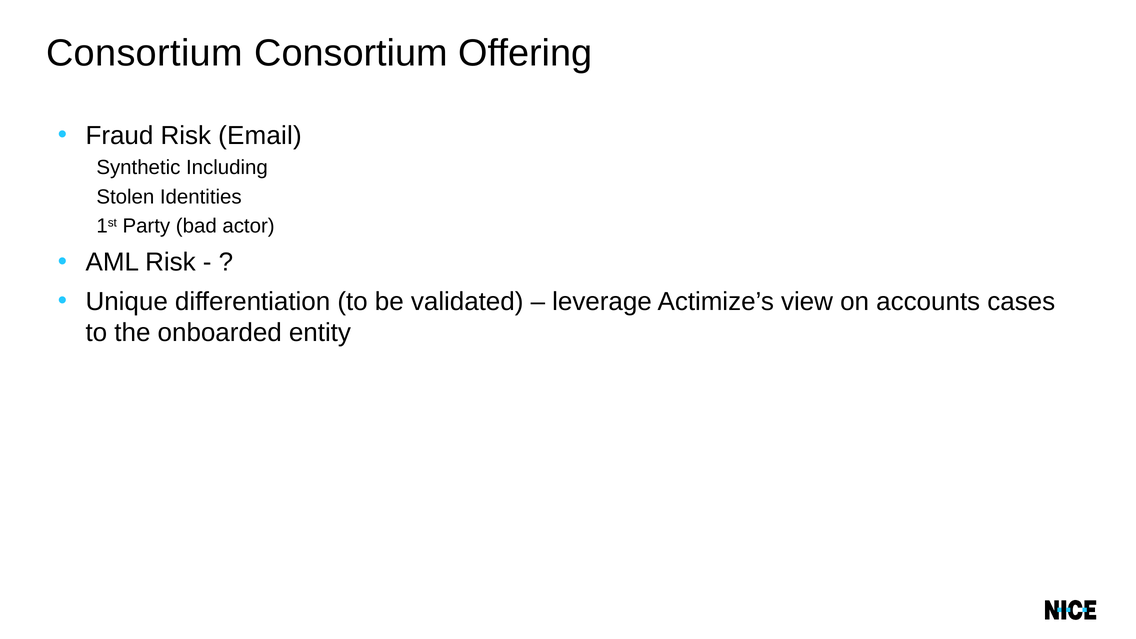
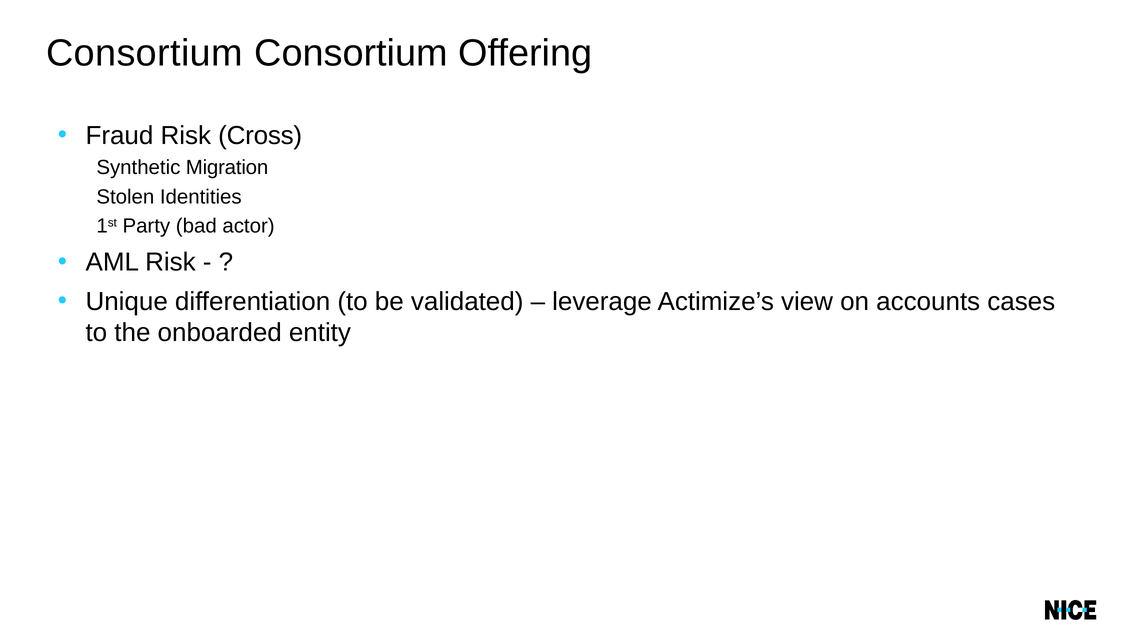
Email: Email -> Cross (260, 135)
Including: Including -> Migration (227, 168)
